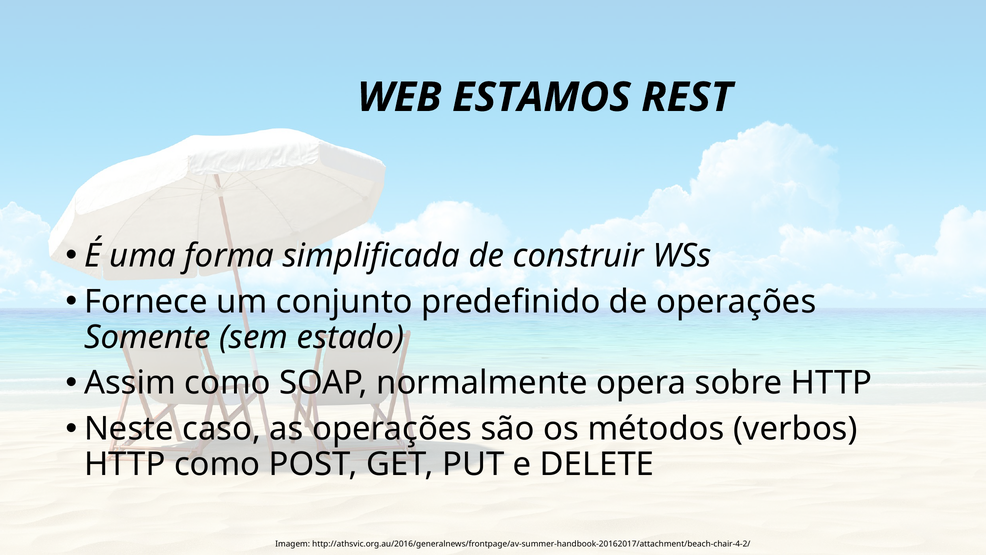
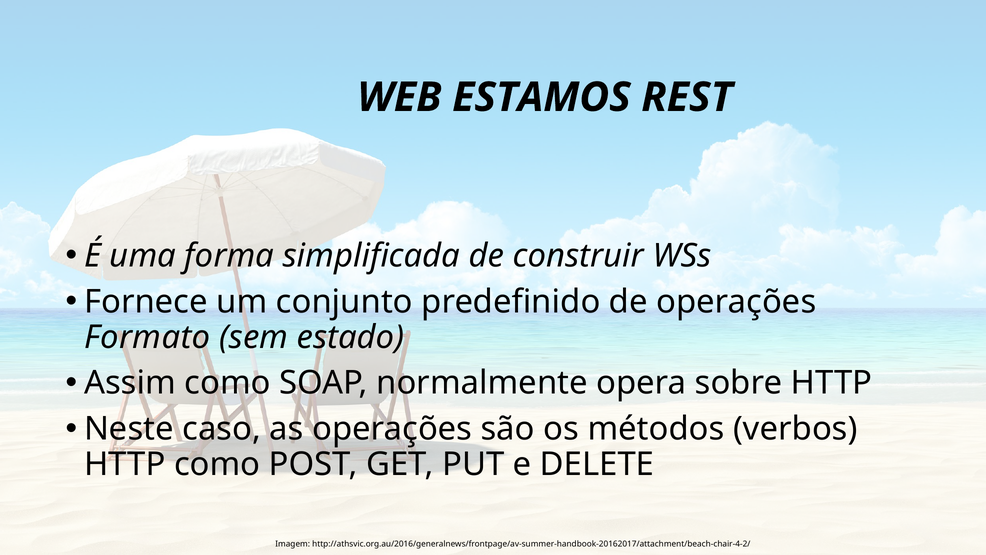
Somente: Somente -> Formato (147, 337)
